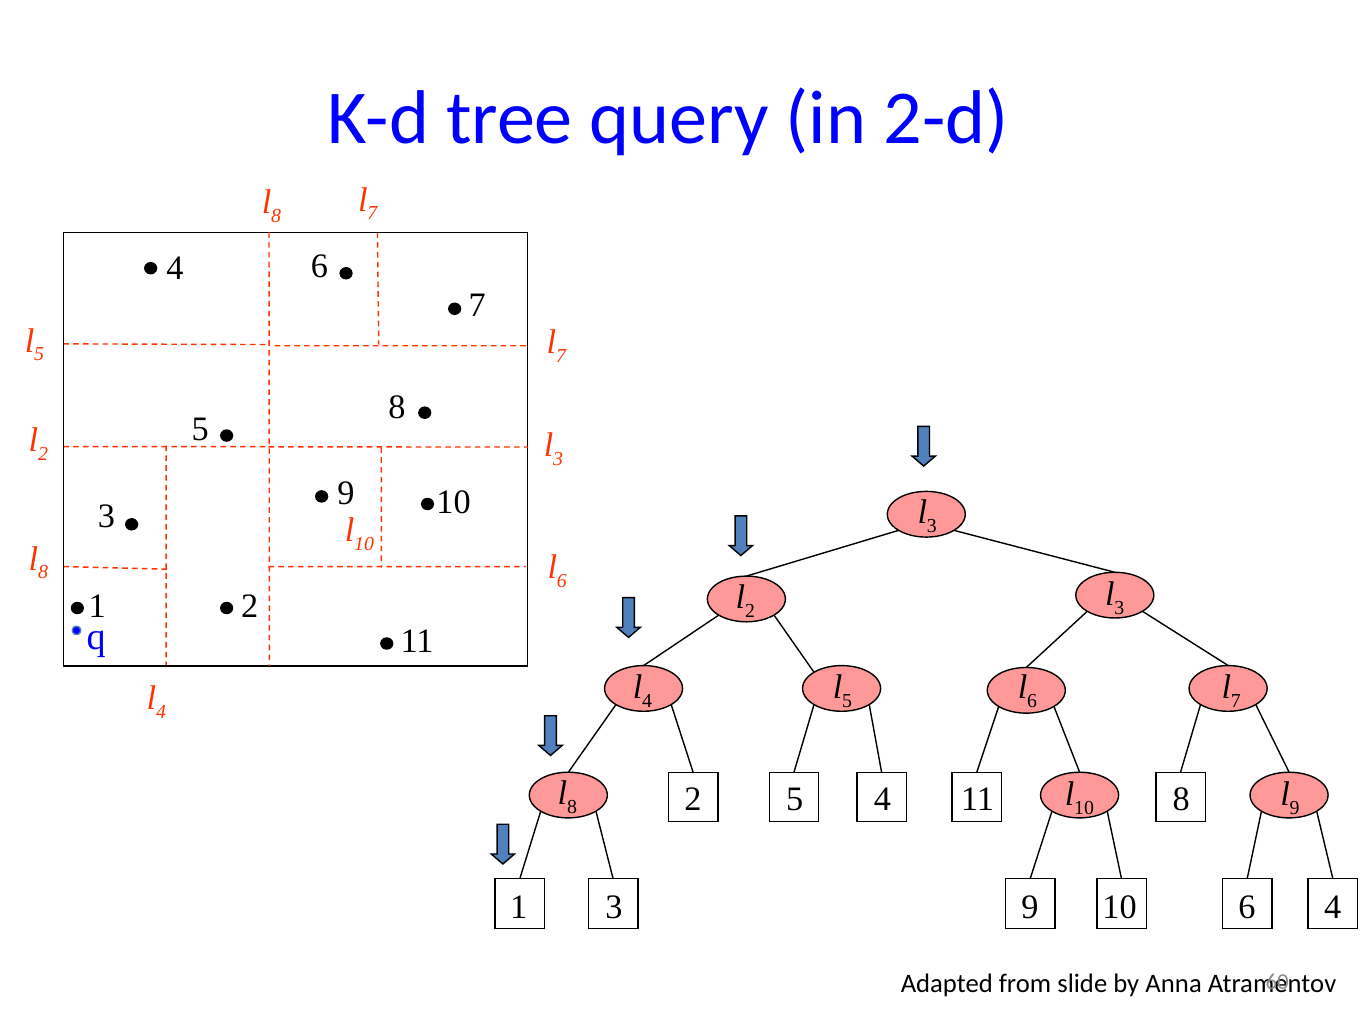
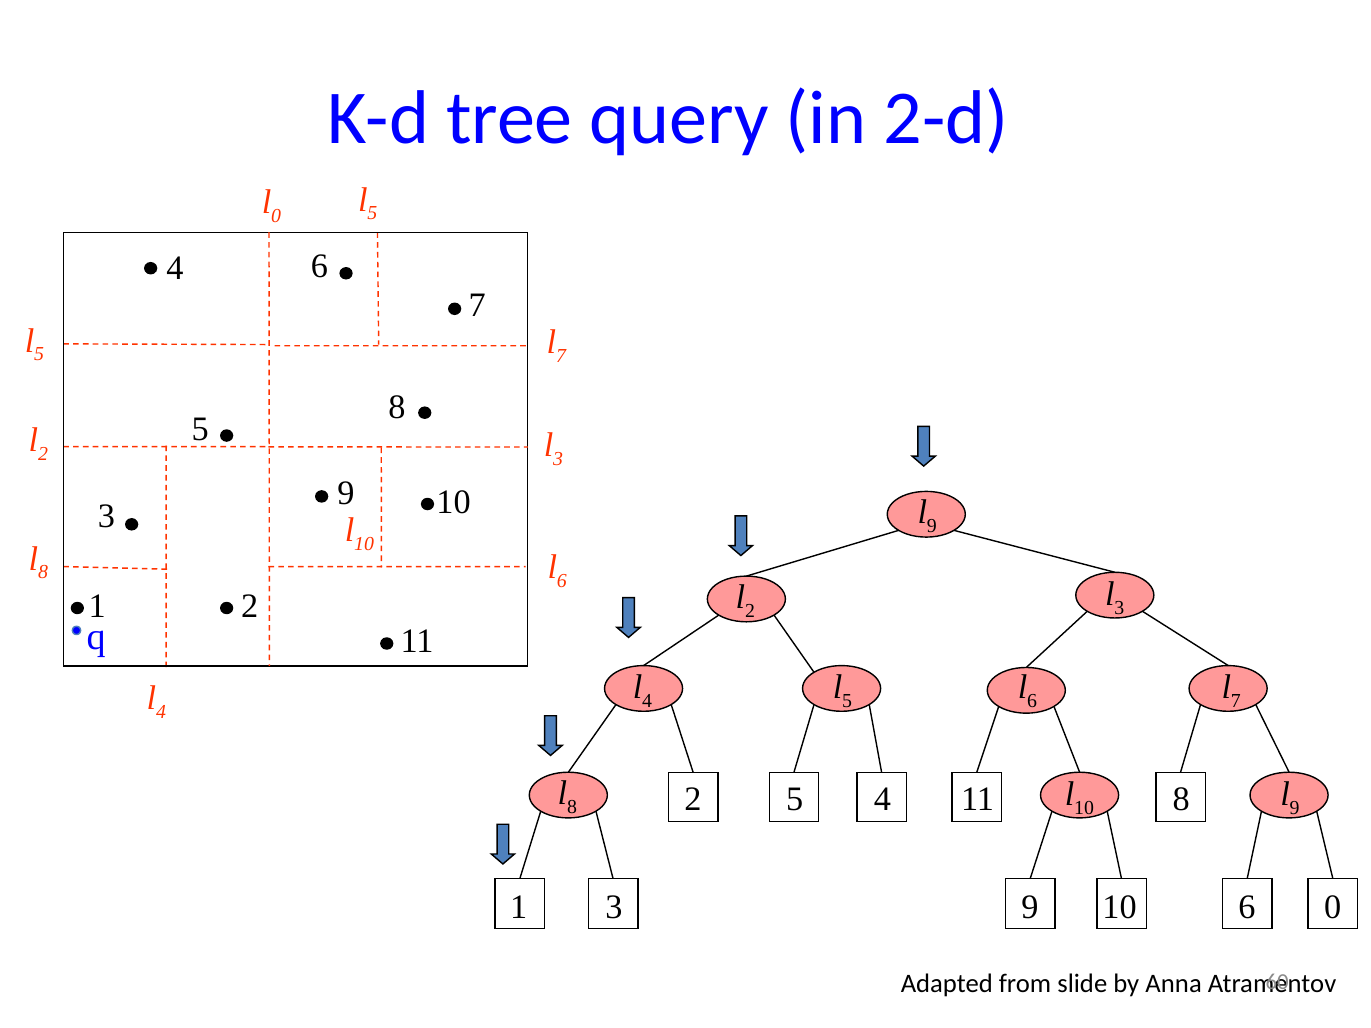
8: 8 -> 0 (276, 216)
7: 7 -> 5 (372, 213)
3: 3 -> 9 (932, 526)
6 4: 4 -> 0 (1333, 908)
